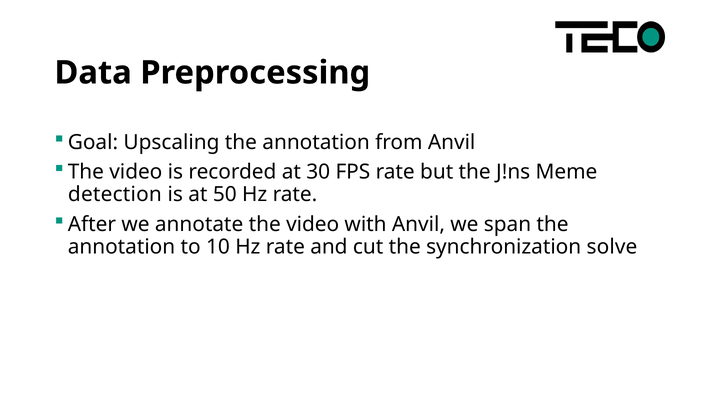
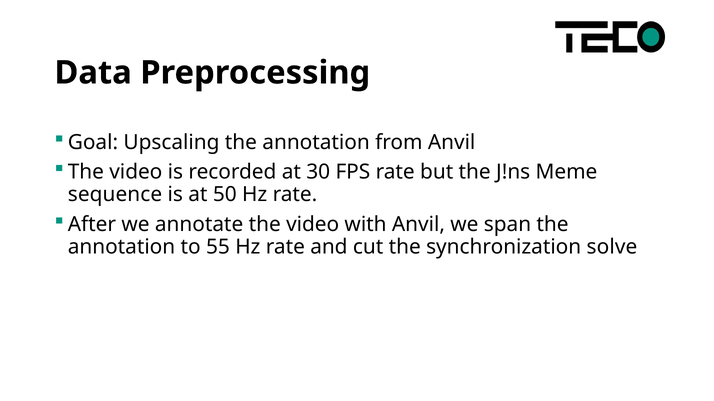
detection: detection -> sequence (115, 195)
10: 10 -> 55 (218, 247)
